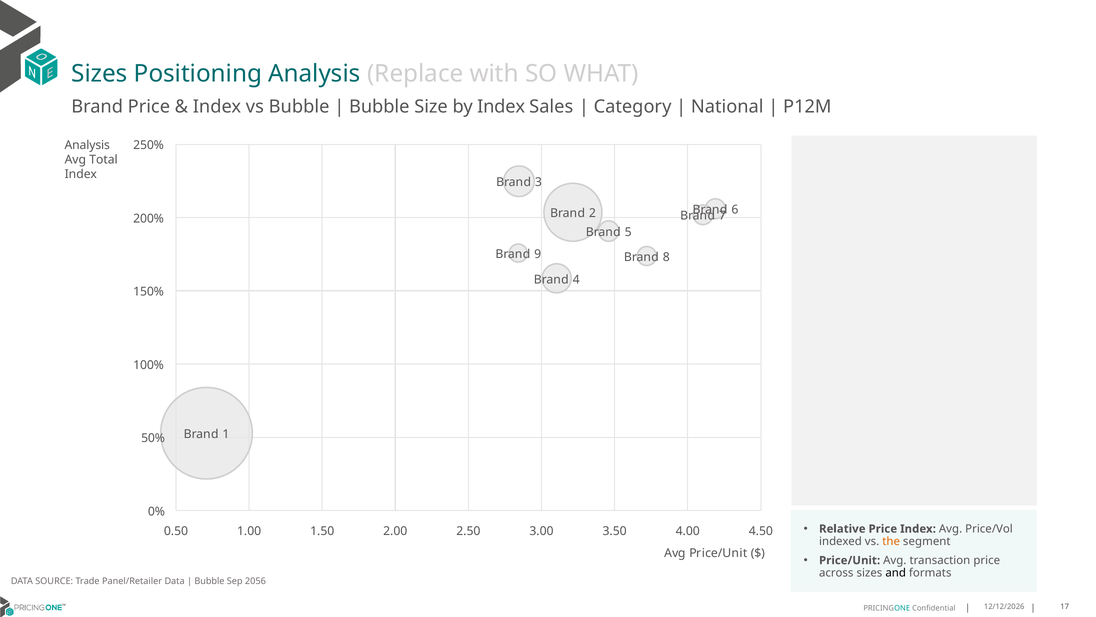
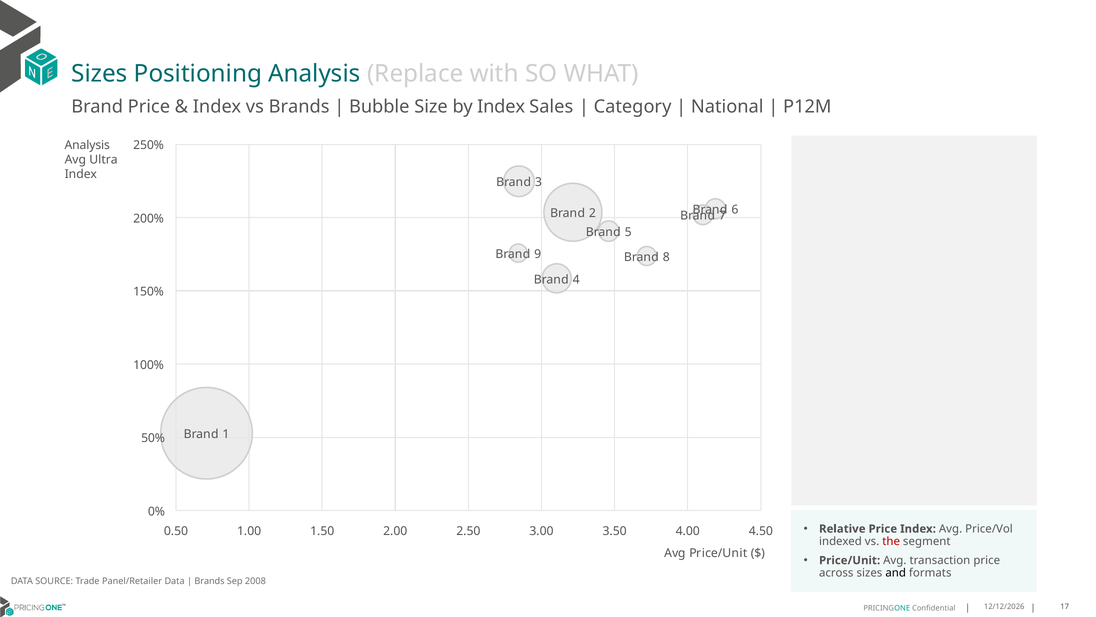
vs Bubble: Bubble -> Brands (299, 107)
Total: Total -> Ultra (103, 160)
the colour: orange -> red (891, 541)
Bubble: Bubble -> Brands (210, 581)
2056: 2056 -> 2008 (255, 581)
